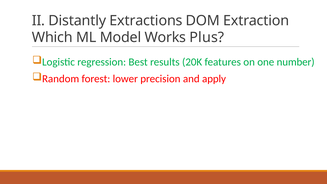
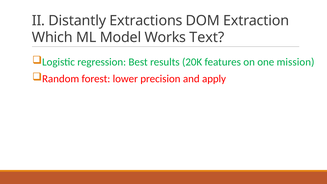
Plus: Plus -> Text (207, 37)
number: number -> mission (296, 62)
